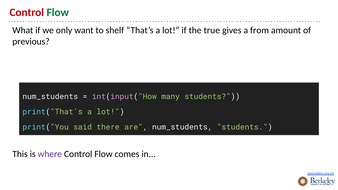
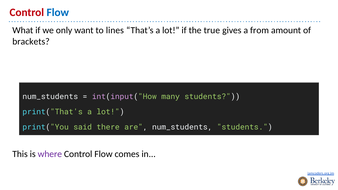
Flow colour: green -> blue (58, 12)
shelf: shelf -> lines (115, 30)
previous: previous -> brackets (31, 42)
